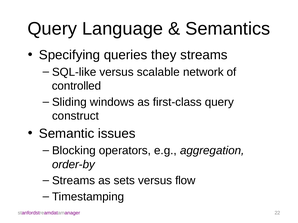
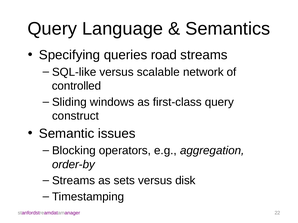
they: they -> road (164, 55)
flow: flow -> disk (185, 181)
